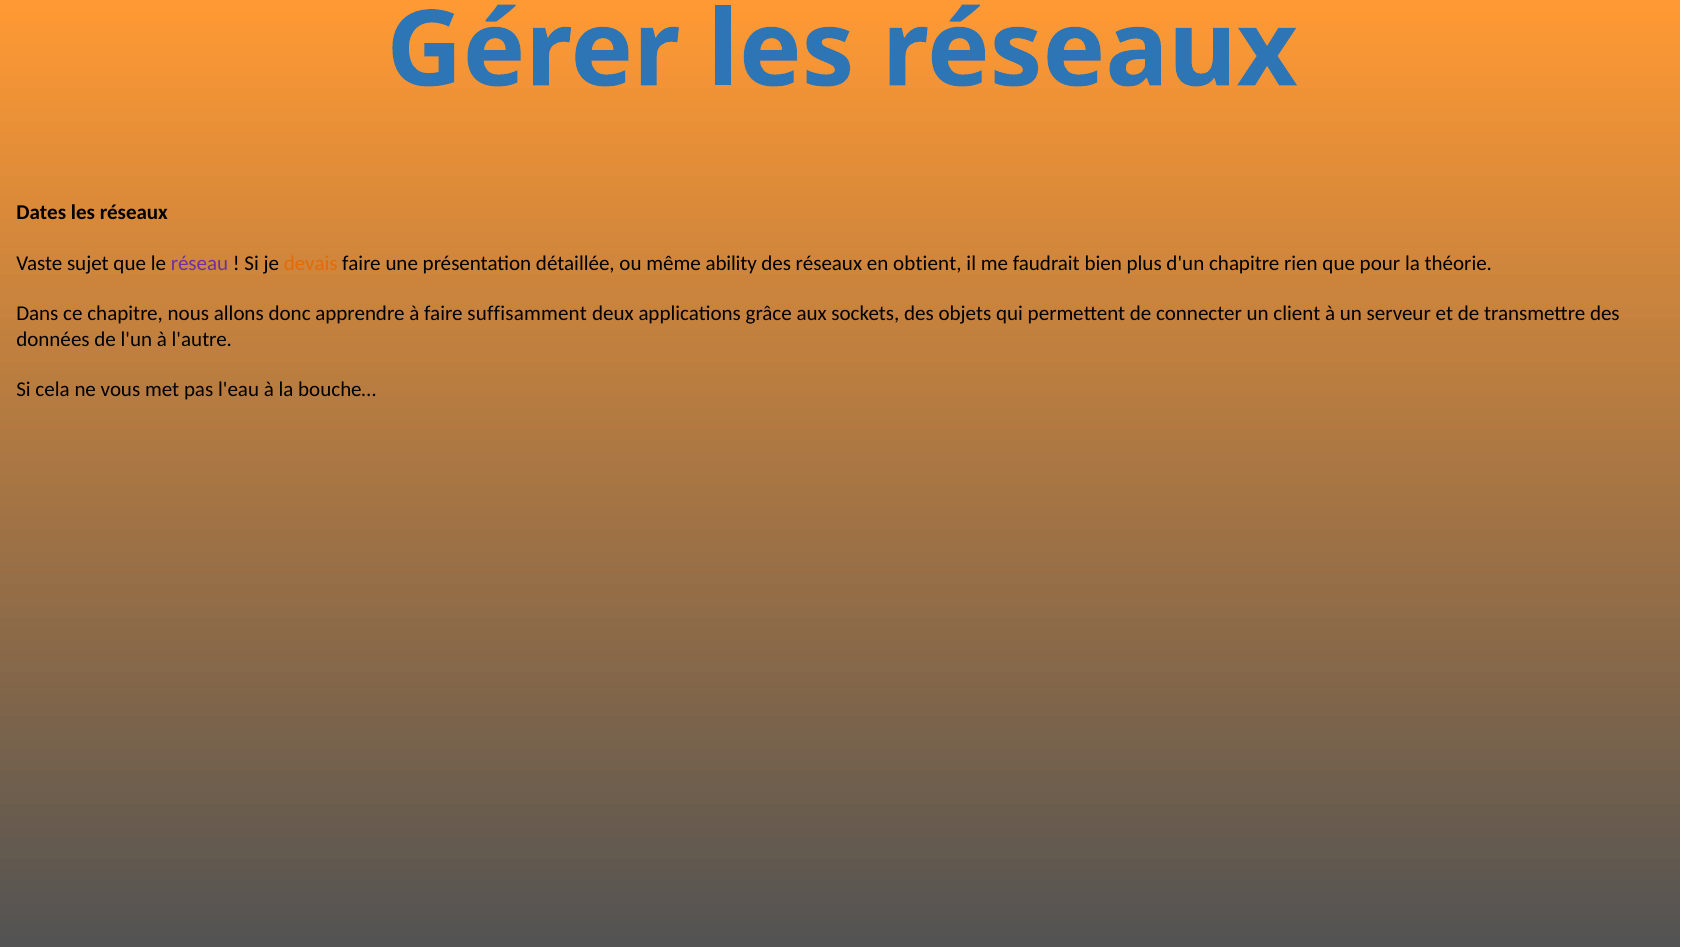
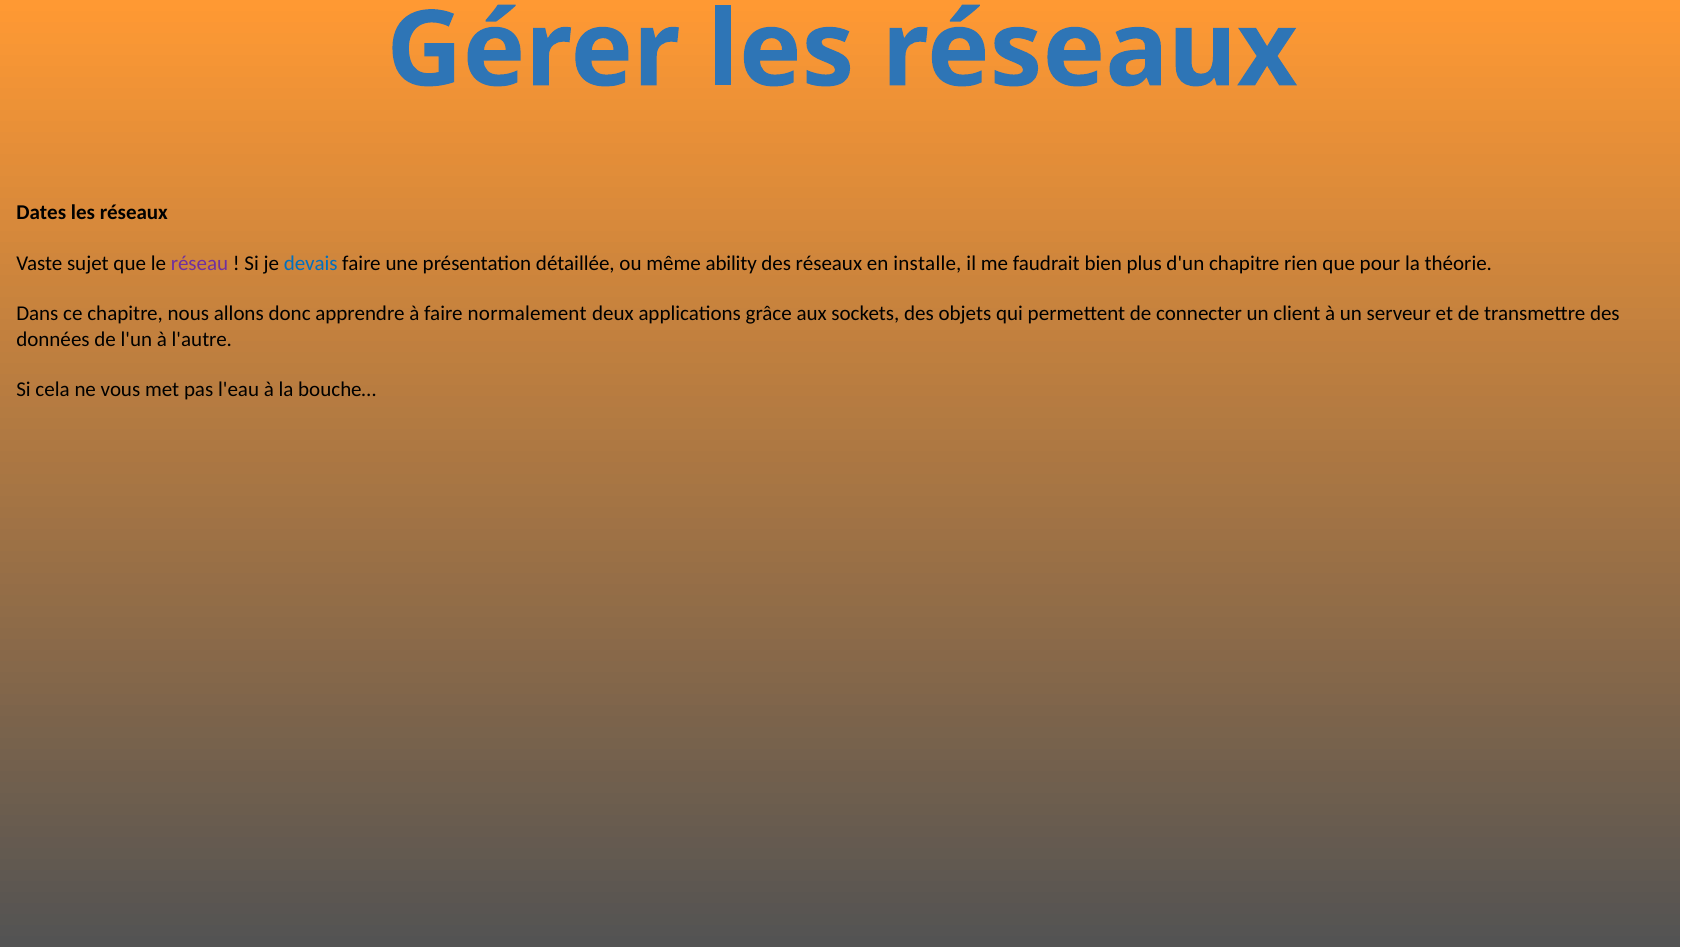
devais colour: orange -> blue (311, 264)
obtient: obtient -> installe (927, 264)
suffisamment: suffisamment -> normalement (527, 314)
